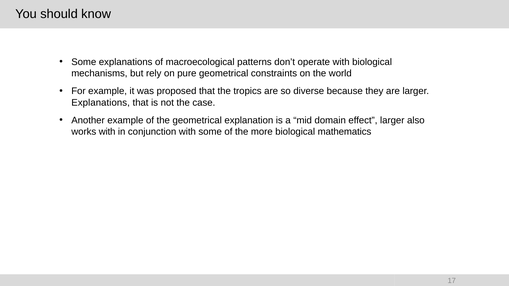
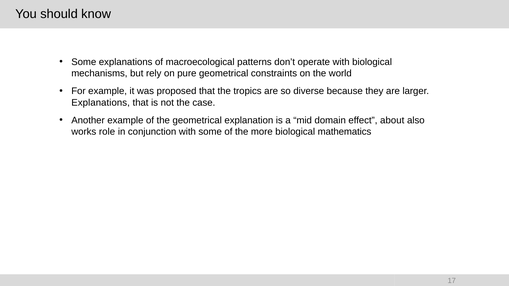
effect larger: larger -> about (392, 120)
works with: with -> role (107, 132)
